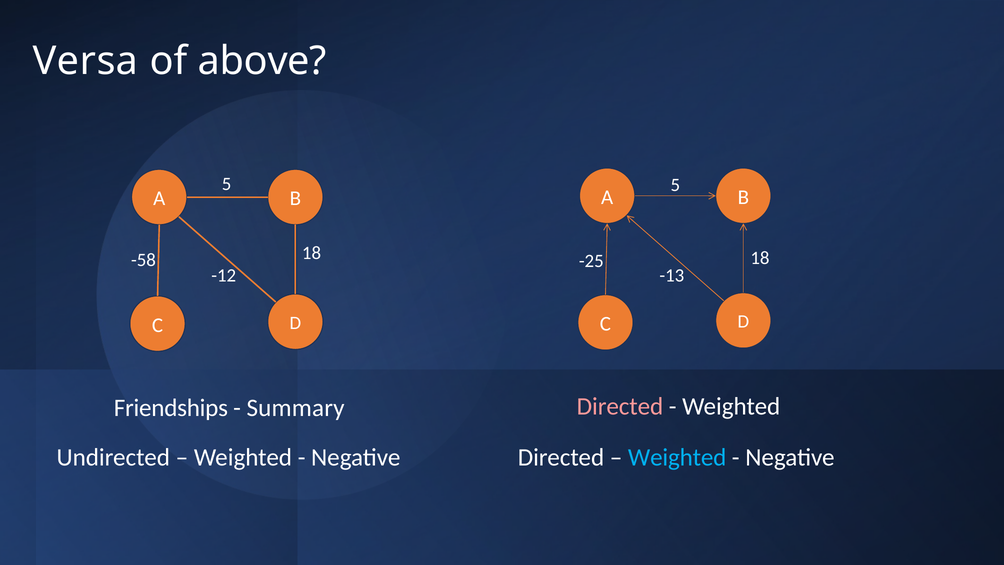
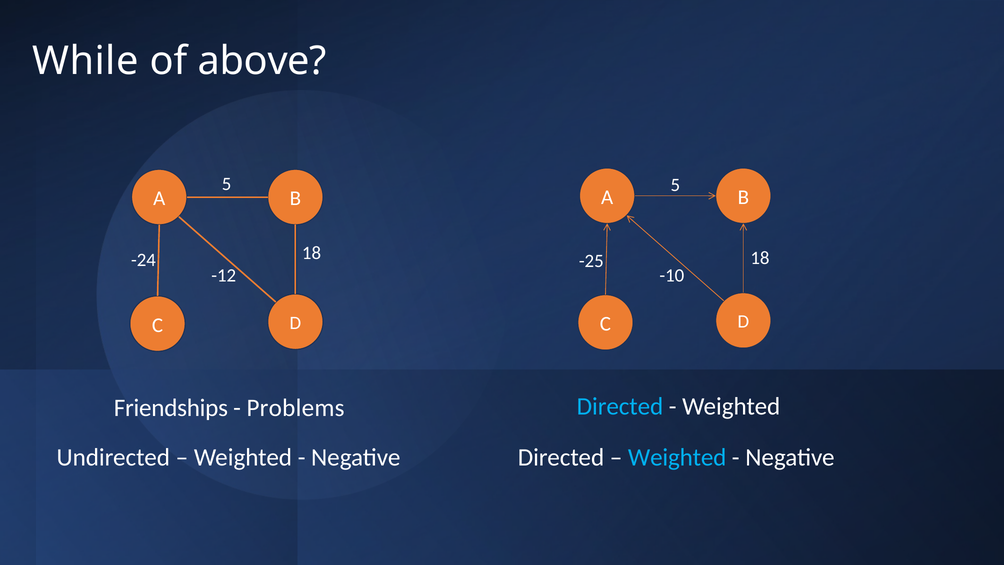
Versa: Versa -> While (85, 61)
-58: -58 -> -24 (143, 260)
-13: -13 -> -10 (672, 275)
Directed colour: pink -> light blue (620, 406)
Summary: Summary -> Problems (296, 408)
